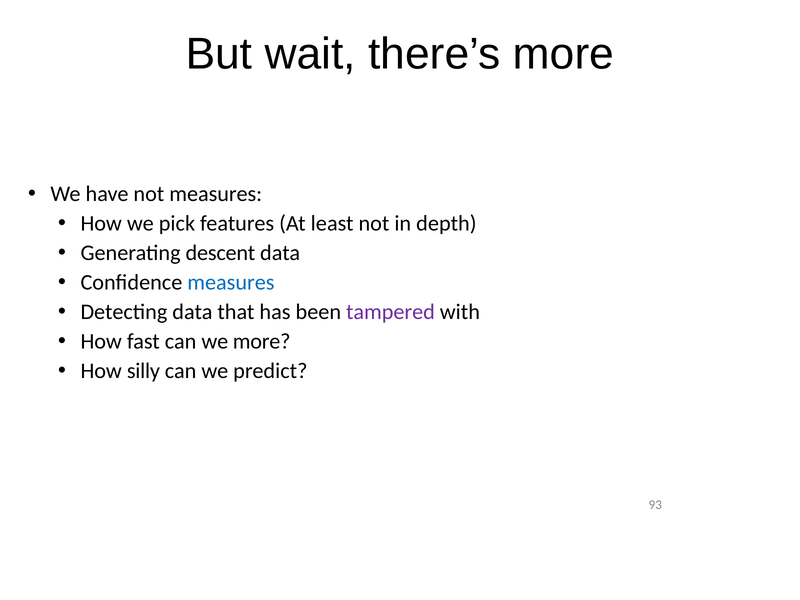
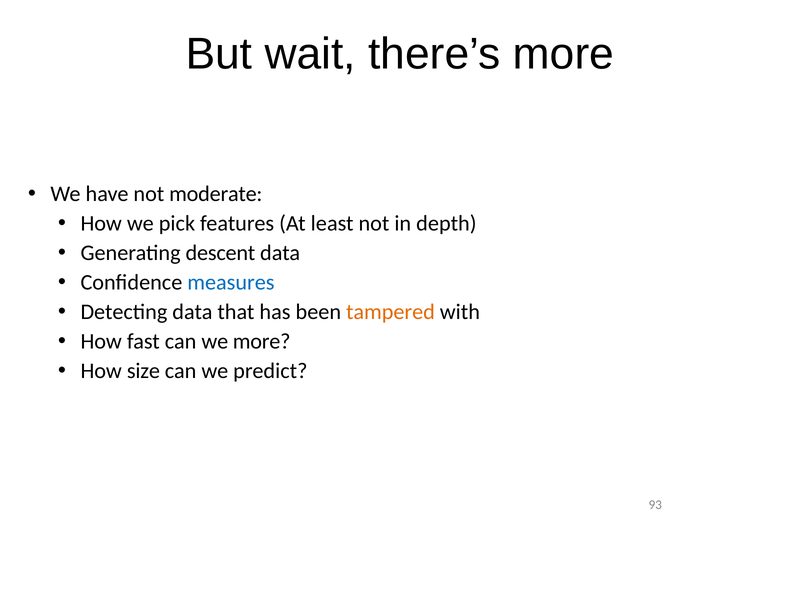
not measures: measures -> moderate (216, 194)
tampered colour: purple -> orange (390, 312)
silly: silly -> size (143, 371)
